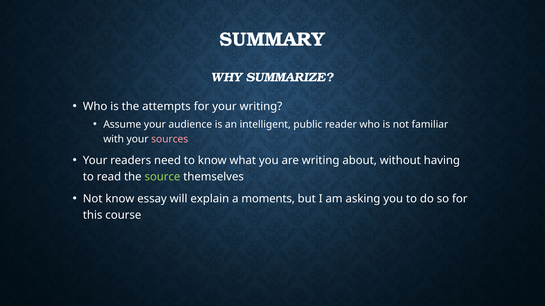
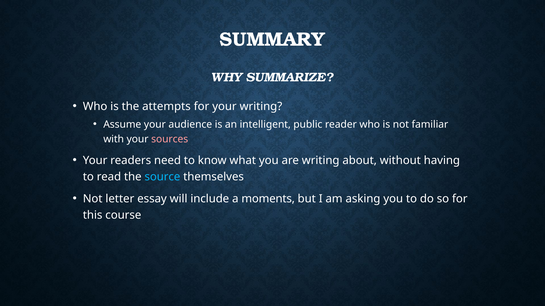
source colour: light green -> light blue (162, 177)
Not know: know -> letter (120, 199)
explain: explain -> include (210, 199)
